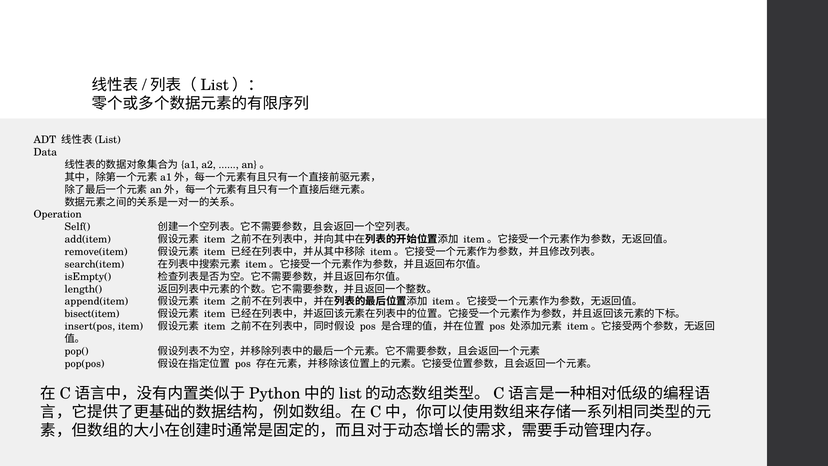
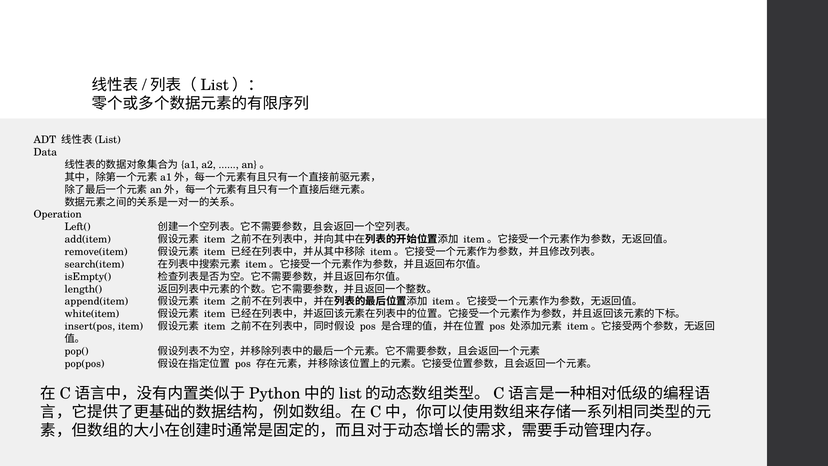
Self(: Self( -> Left( (77, 227)
bisect(item: bisect(item -> white(item (92, 314)
